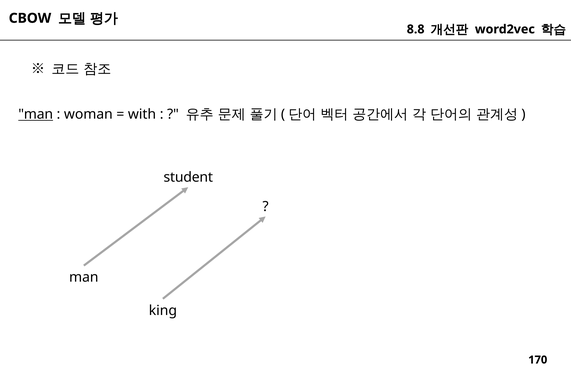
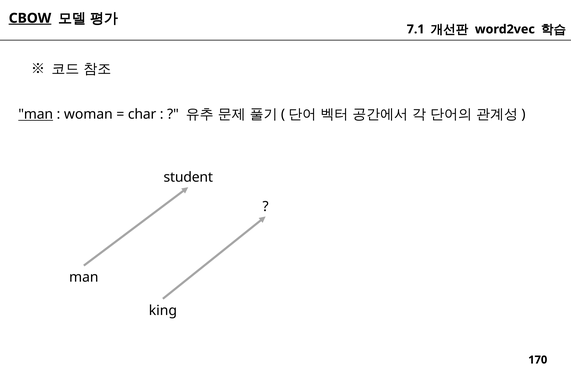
CBOW underline: none -> present (30, 18)
8.8: 8.8 -> 7.1 (416, 29)
with: with -> char (142, 114)
